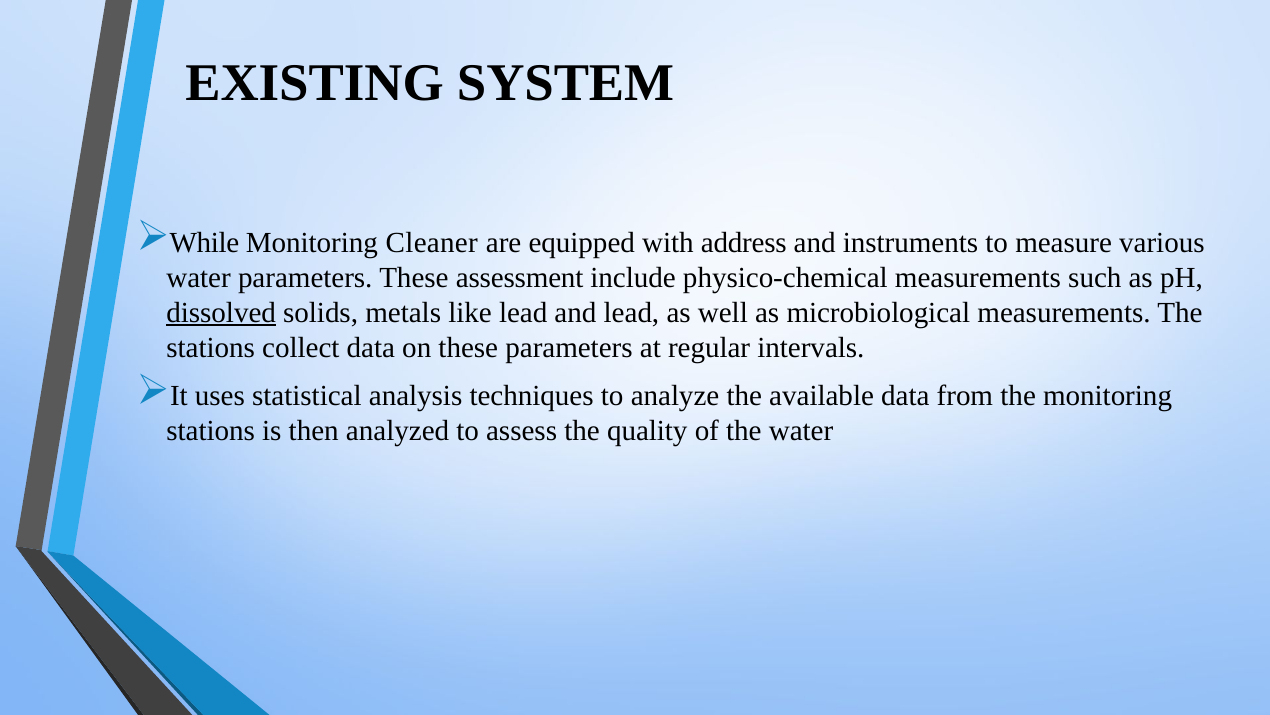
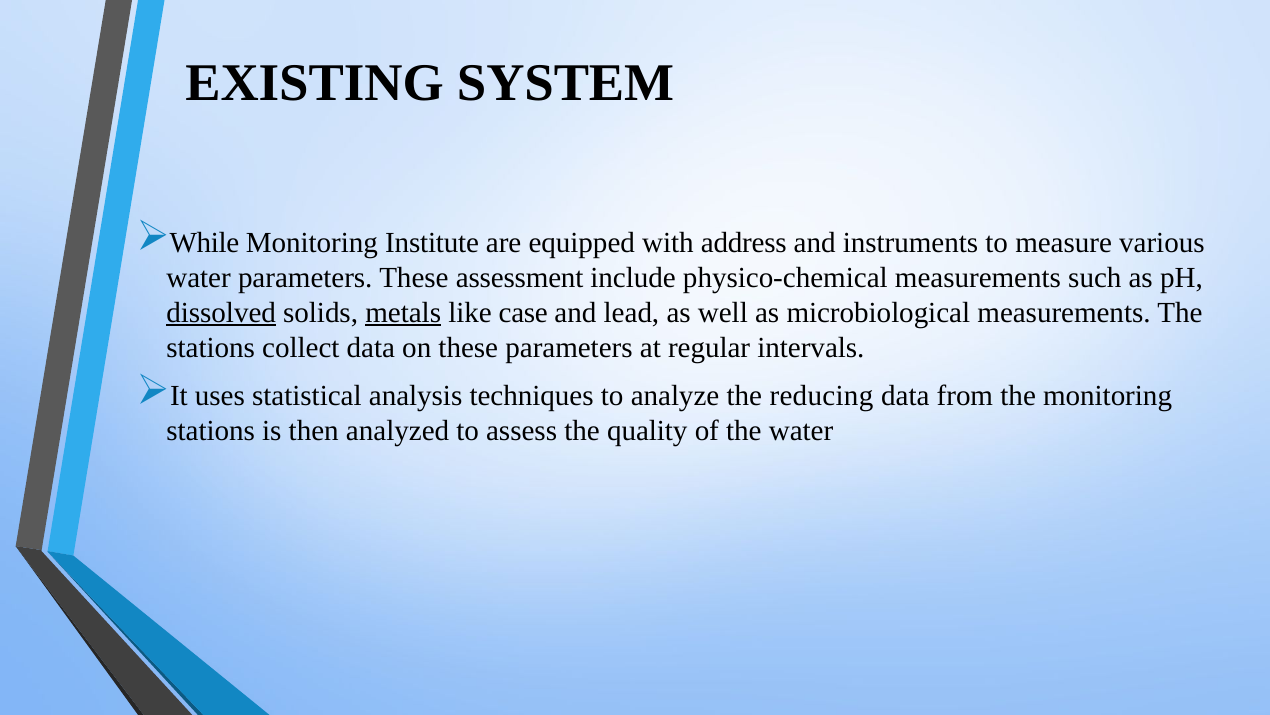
Cleaner: Cleaner -> Institute (432, 243)
metals underline: none -> present (403, 312)
like lead: lead -> case (523, 312)
available: available -> reducing (821, 396)
